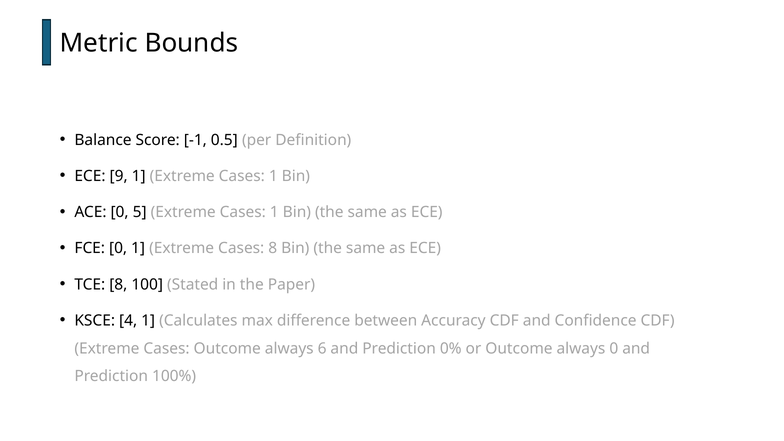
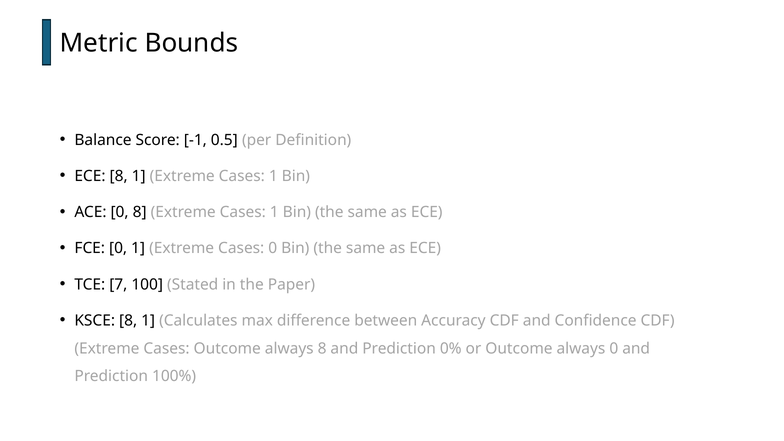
ECE 9: 9 -> 8 (119, 176)
0 5: 5 -> 8 (140, 212)
Cases 8: 8 -> 0 (273, 248)
TCE 8: 8 -> 7 (118, 284)
KSCE 4: 4 -> 8 (128, 320)
always 6: 6 -> 8 (322, 348)
